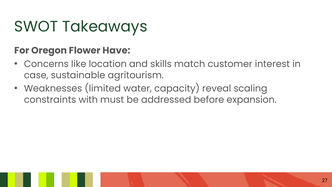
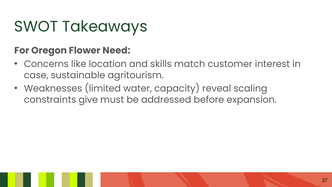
Have: Have -> Need (116, 51)
with: with -> give (88, 100)
